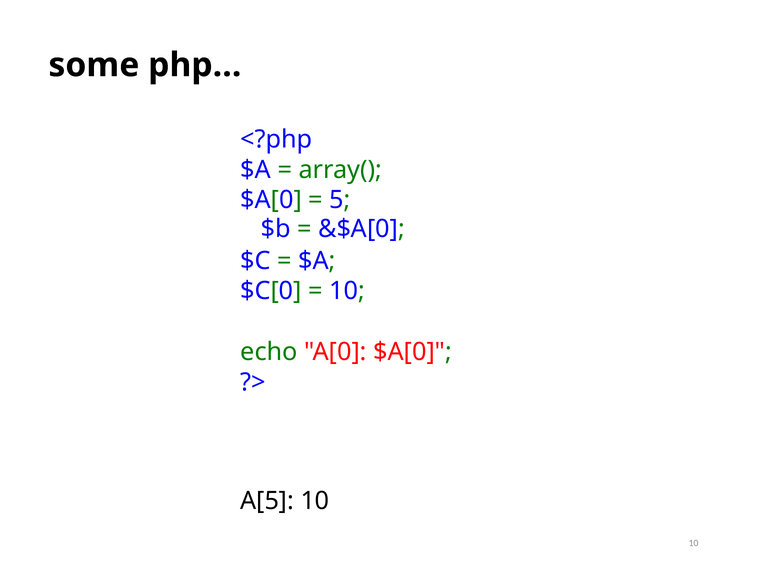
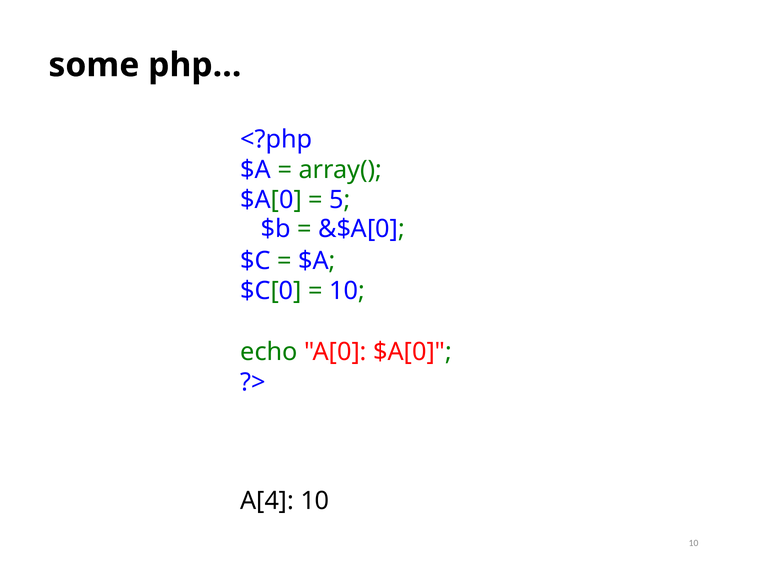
A[5: A[5 -> A[4 (267, 500)
